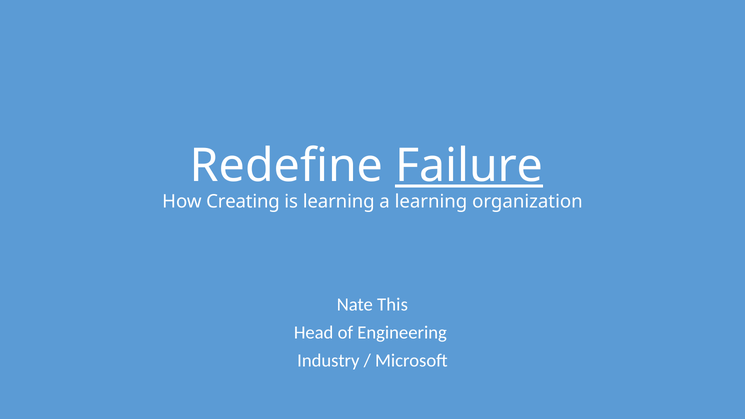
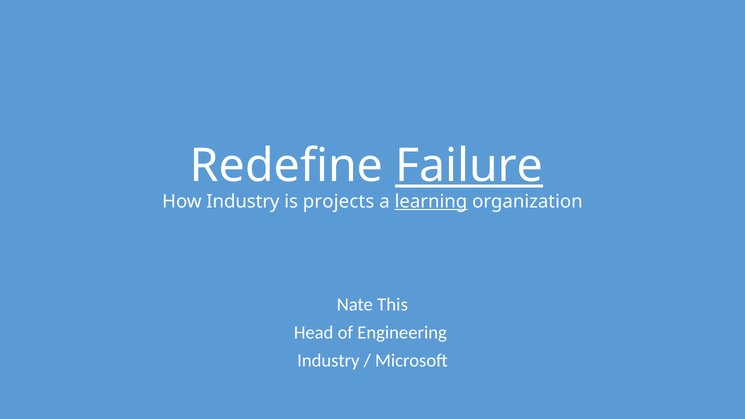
How Creating: Creating -> Industry (243, 202)
is learning: learning -> projects (339, 202)
learning underline: none -> present (431, 202)
